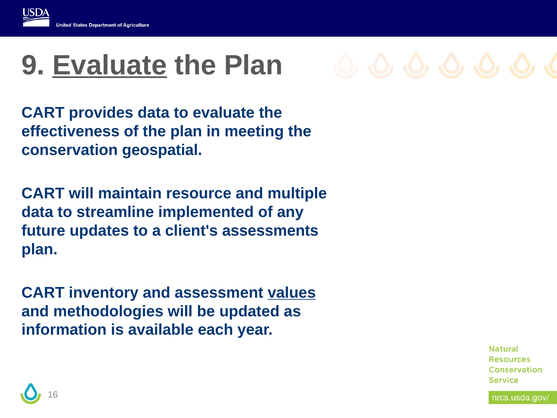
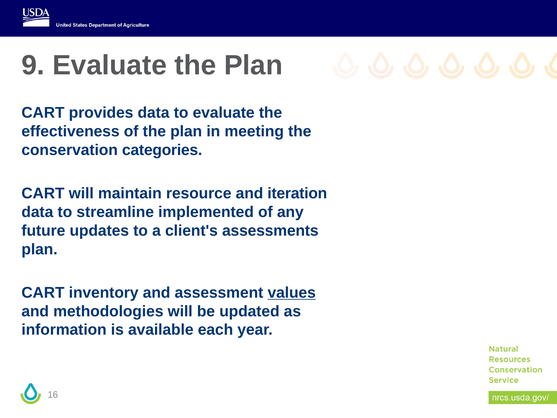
Evaluate underline: present -> none (110, 65)
geospatial: geospatial -> categories (162, 150)
multiple: multiple -> iteration (297, 193)
